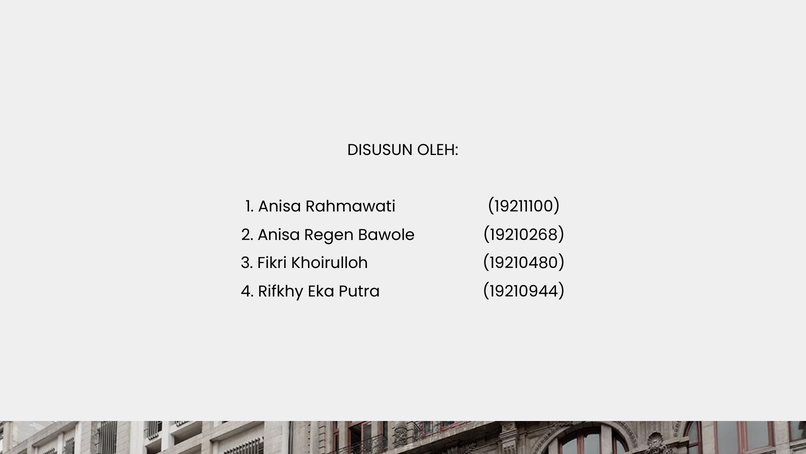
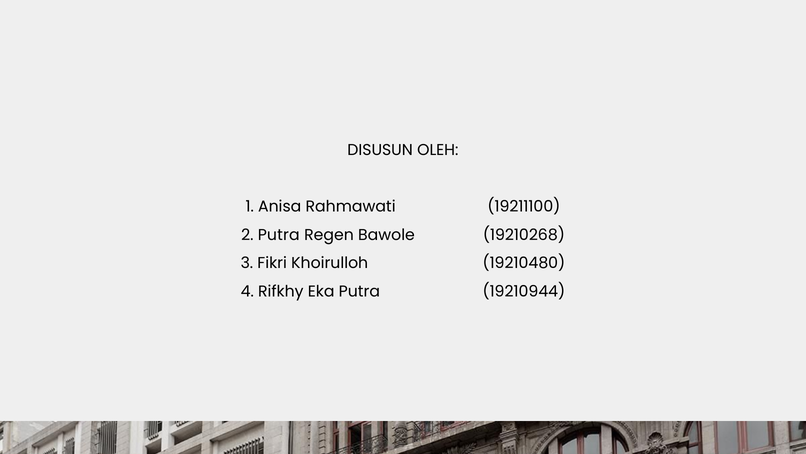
2 Anisa: Anisa -> Putra (279, 235)
